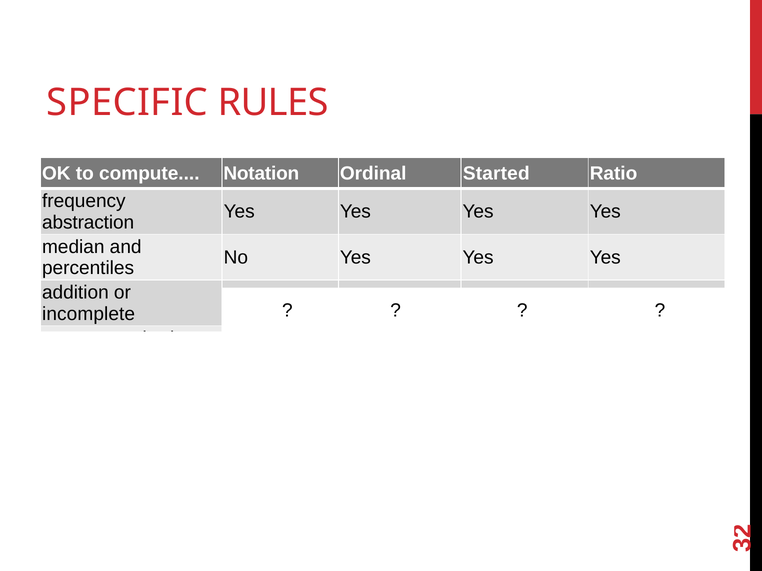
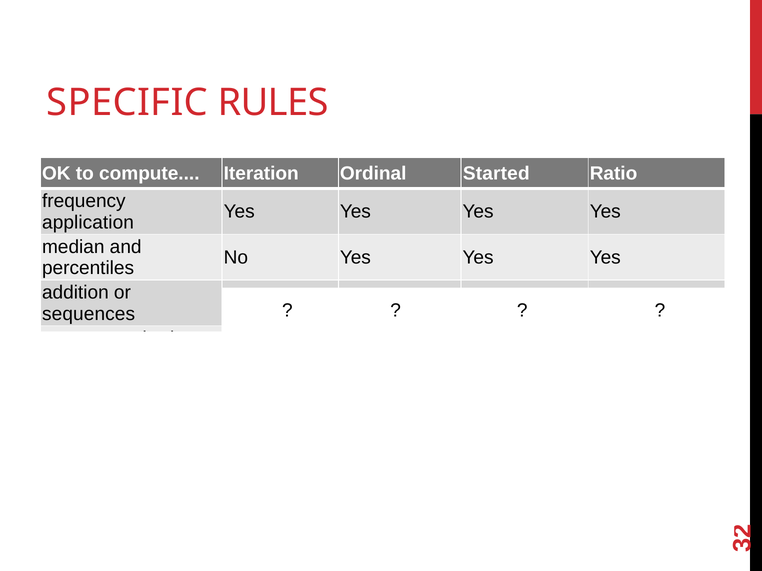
Notation: Notation -> Iteration (261, 174)
abstraction: abstraction -> application (88, 223)
incomplete: incomplete -> sequences (89, 314)
